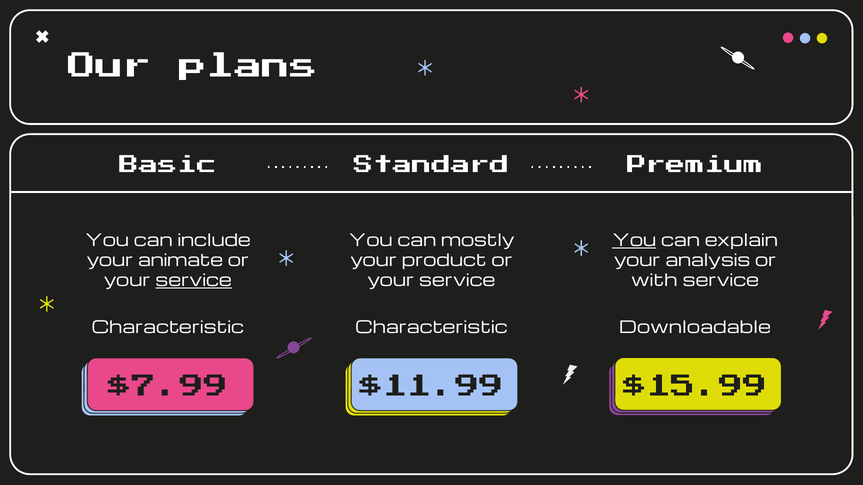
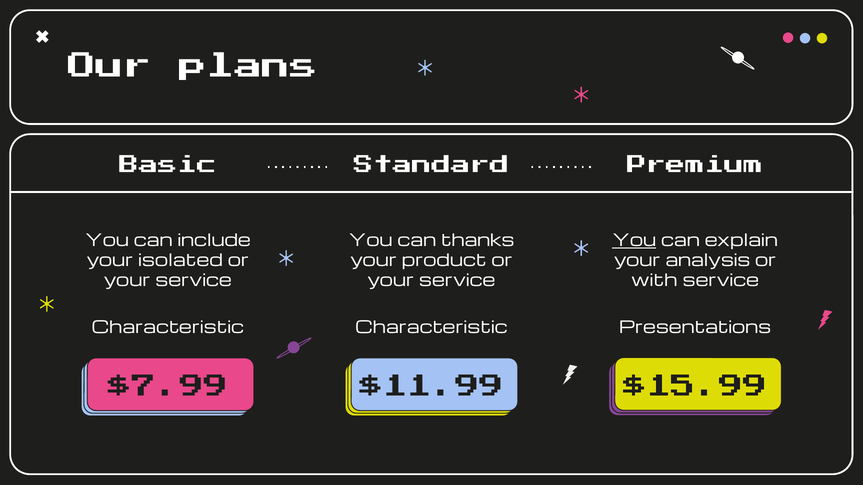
mostly: mostly -> thanks (478, 241)
animate: animate -> isolated (181, 261)
service underline: present -> none (194, 281)
Downloadable: Downloadable -> Presentations (695, 328)
